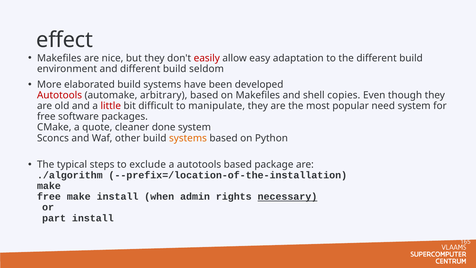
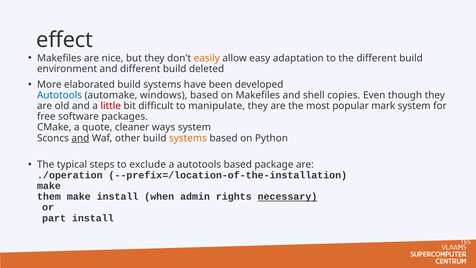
easily colour: red -> orange (207, 58)
seldom: seldom -> deleted (207, 69)
Autotools colour: red -> blue (60, 95)
arbitrary: arbitrary -> windows (164, 95)
need: need -> mark (383, 106)
done: done -> ways (164, 127)
and underline: none -> present (80, 138)
./algorithm: ./algorithm -> ./operation (70, 175)
free: free -> them (49, 196)
